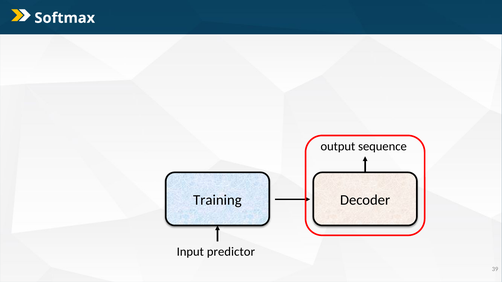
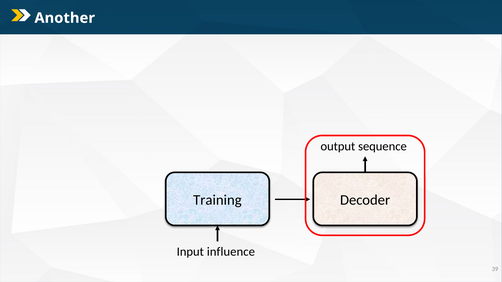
Softmax: Softmax -> Another (65, 18)
predictor: predictor -> influence (231, 252)
